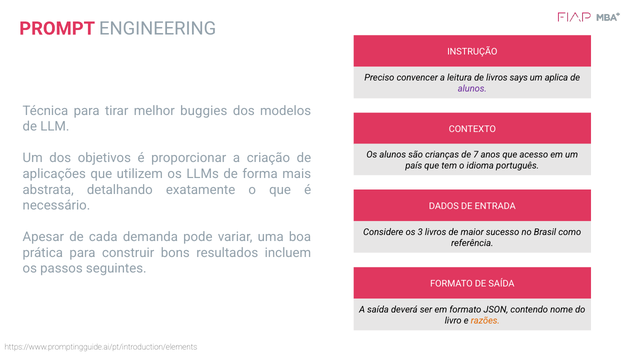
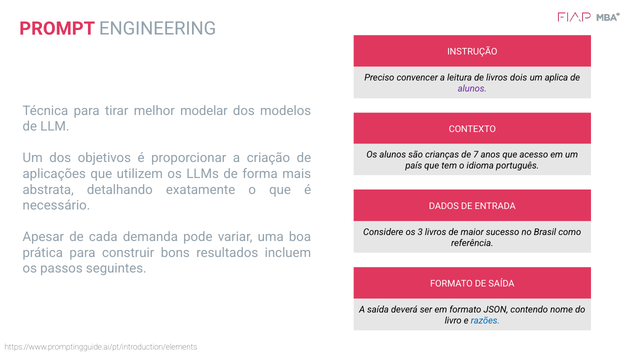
says: says -> dois (519, 78)
buggies: buggies -> modelar (204, 111)
razões colour: orange -> blue (485, 321)
